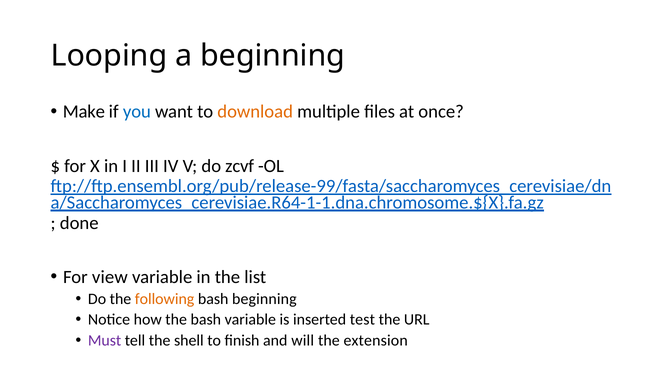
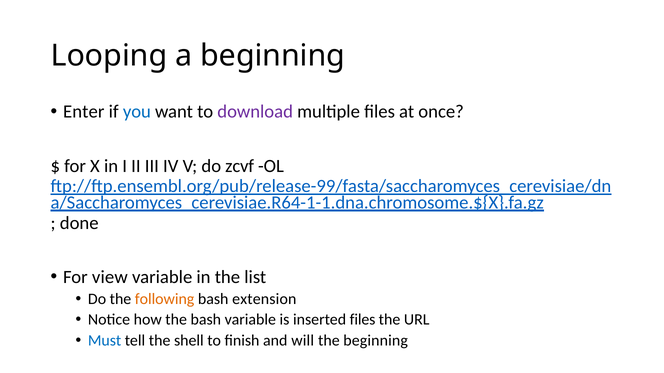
Make: Make -> Enter (84, 112)
download colour: orange -> purple (255, 112)
bash beginning: beginning -> extension (264, 300)
inserted test: test -> files (363, 320)
Must colour: purple -> blue (105, 341)
the extension: extension -> beginning (376, 341)
